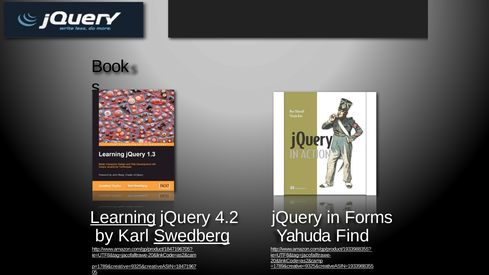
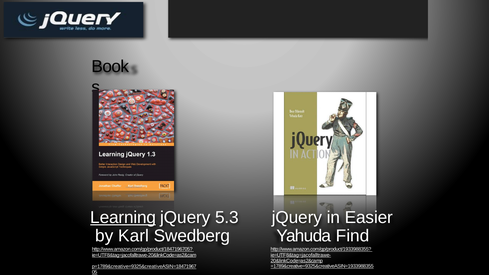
4.2: 4.2 -> 5.3 (227, 217)
Forms: Forms -> Easier (369, 217)
Swedberg underline: present -> none (192, 236)
